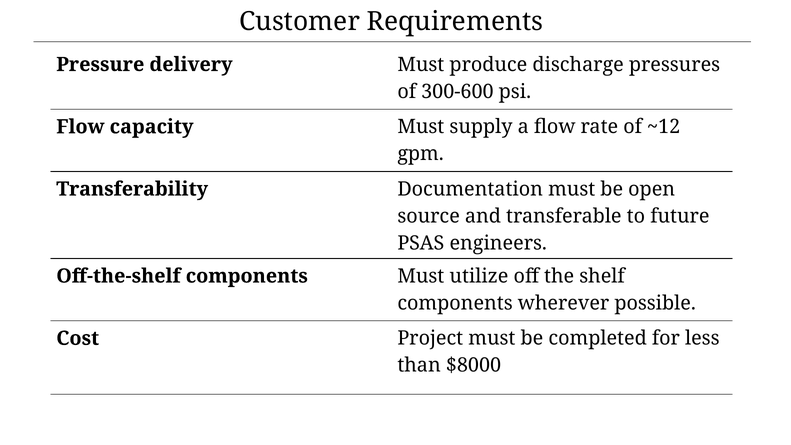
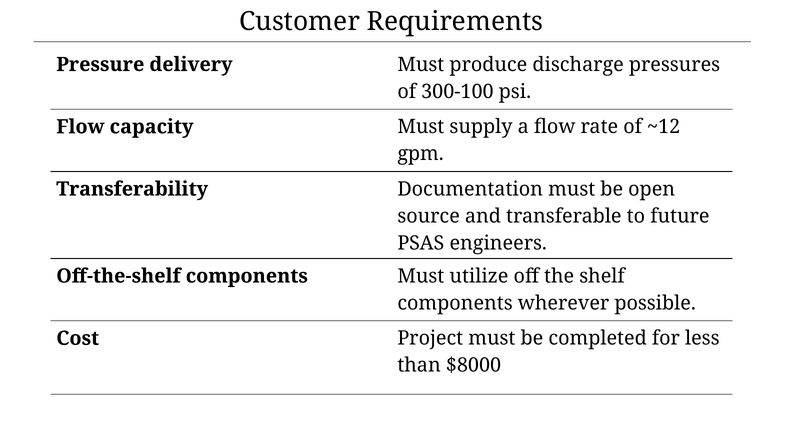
300-600: 300-600 -> 300-100 (457, 91)
